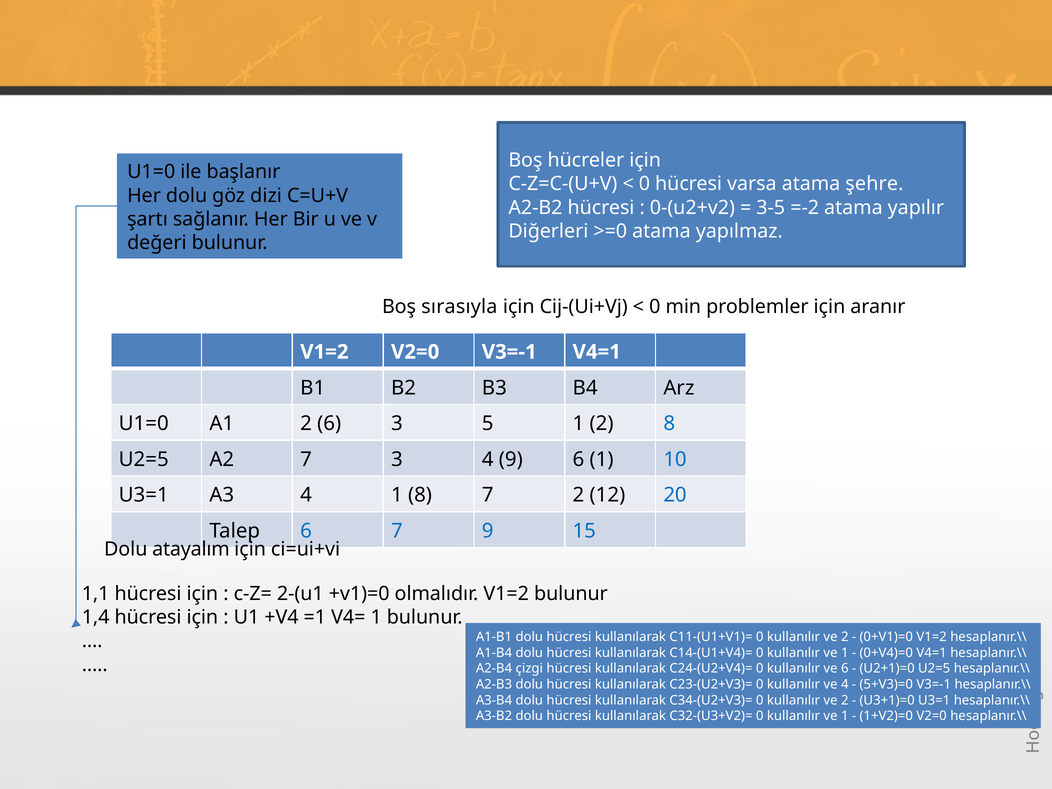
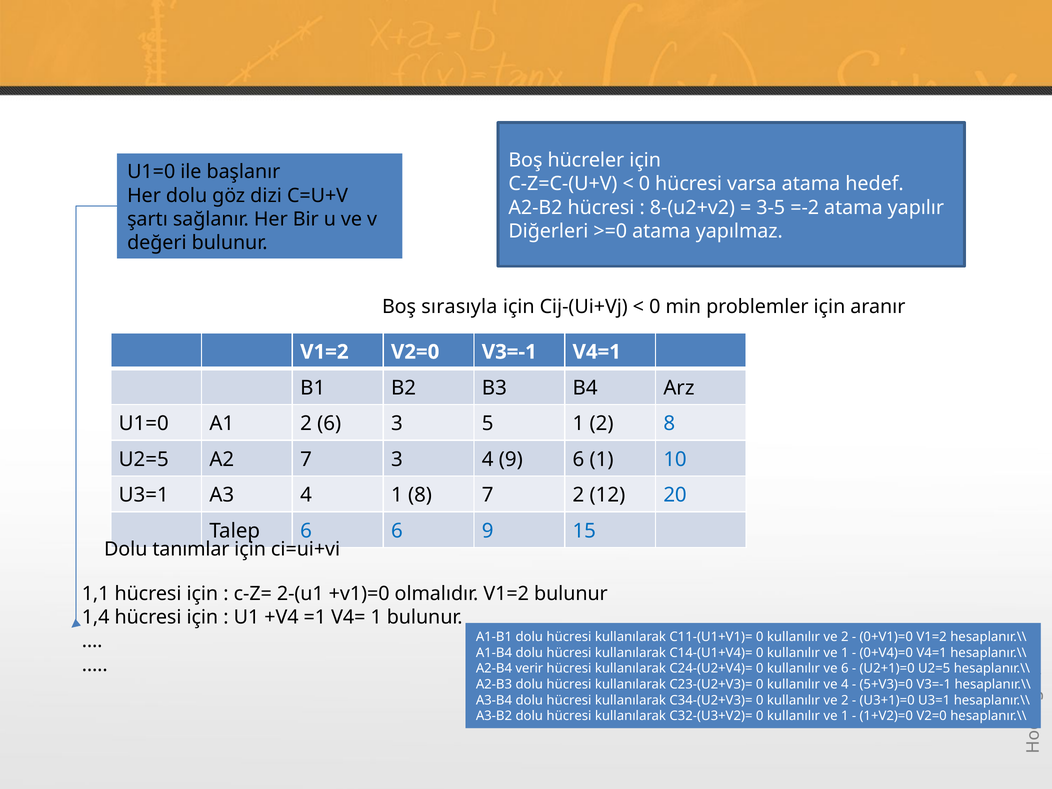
şehre: şehre -> hedef (875, 184)
0-(u2+v2: 0-(u2+v2 -> 8-(u2+v2 (692, 208)
6 7: 7 -> 6 (397, 531)
atayalım: atayalım -> tanımlar (191, 549)
çizgi: çizgi -> verir (529, 669)
